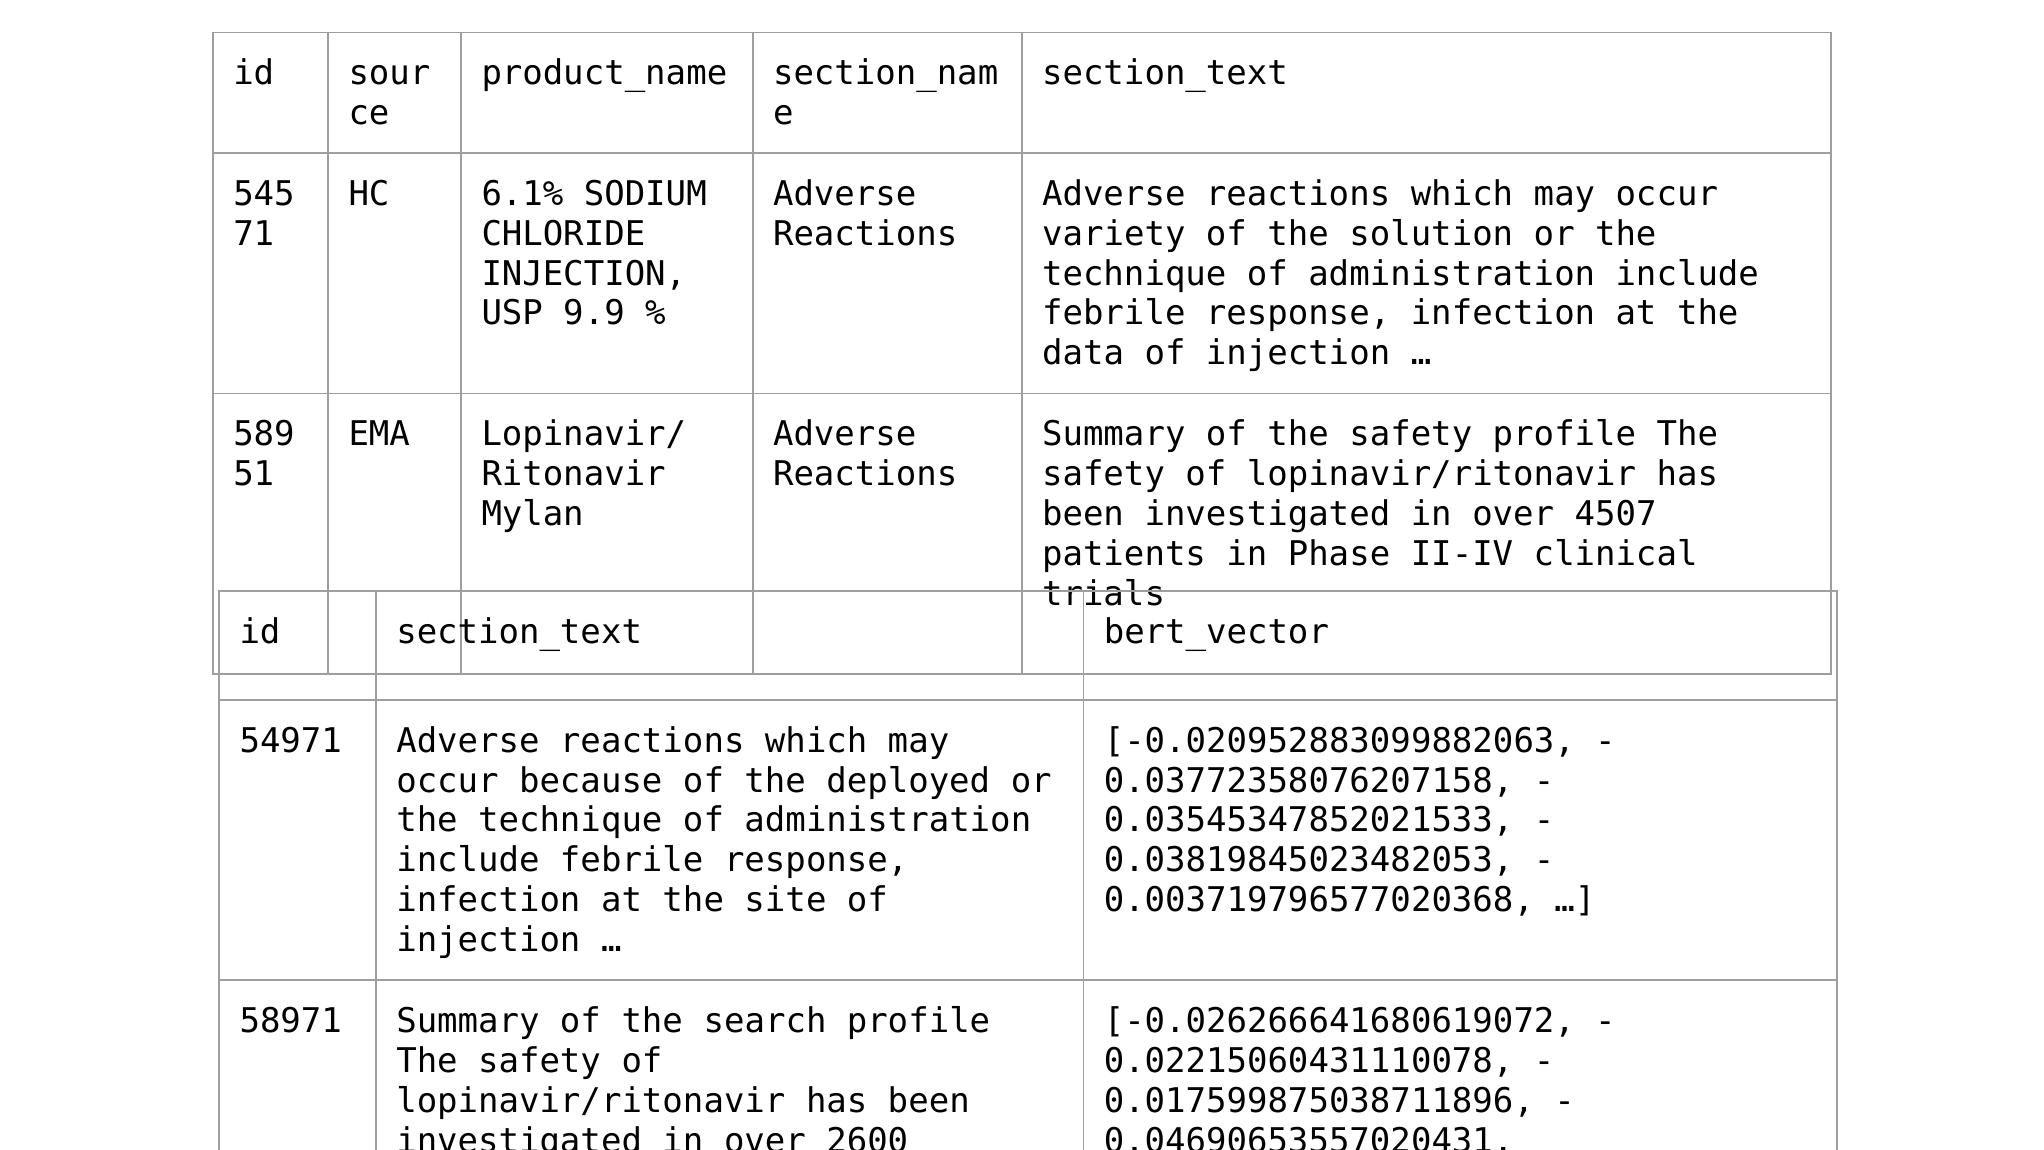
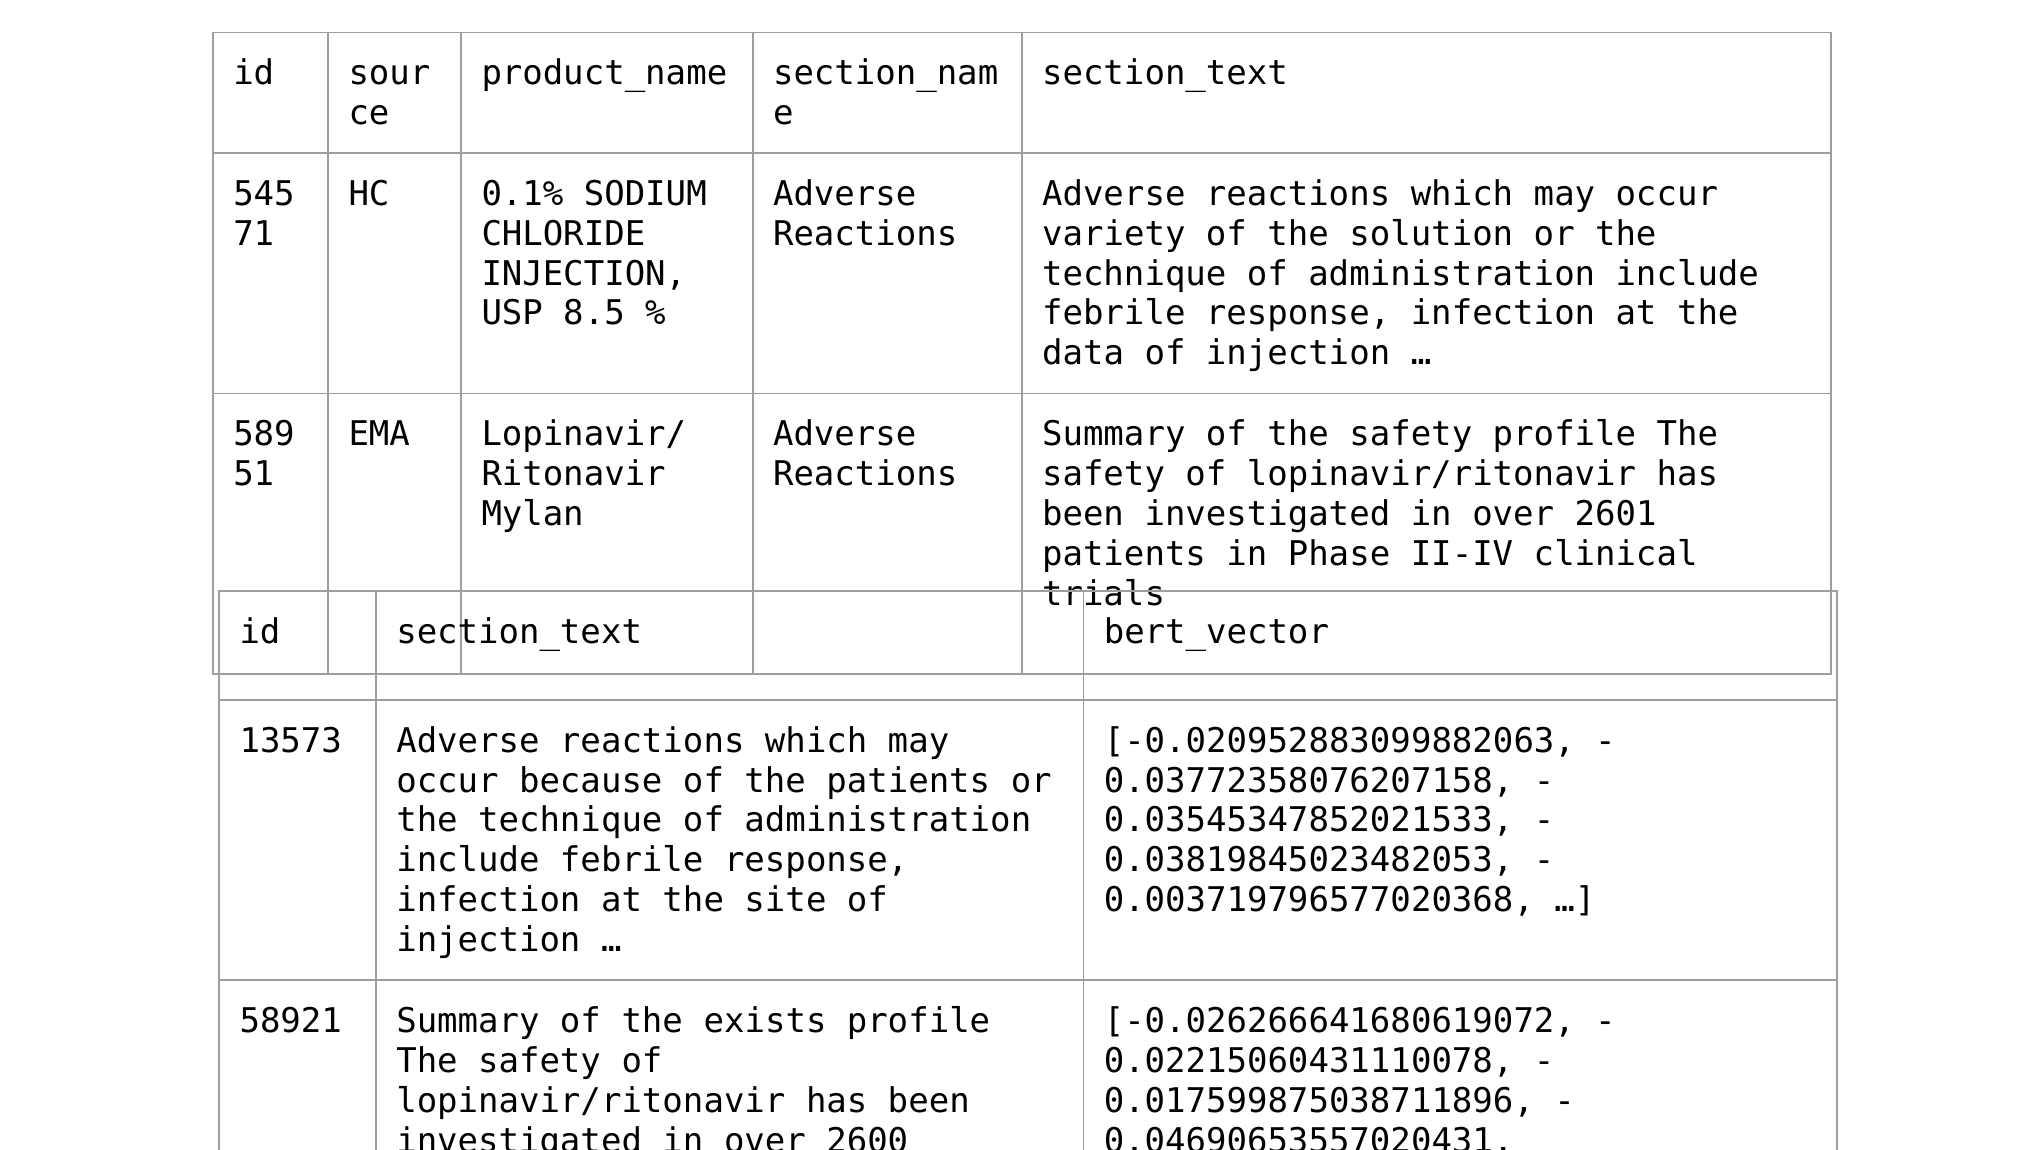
6.1%: 6.1% -> 0.1% (522, 194)
9.9: 9.9 -> 8.5 (594, 314)
4507: 4507 -> 2601 (1616, 514)
54971: 54971 -> 13573 (291, 741)
the deployed: deployed -> patients (908, 781)
58971: 58971 -> 58921 (291, 1021)
search: search -> exists (765, 1021)
